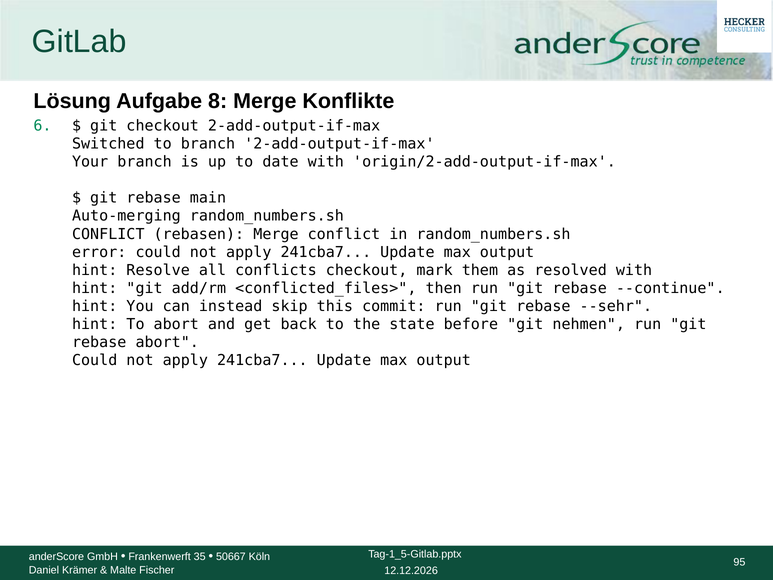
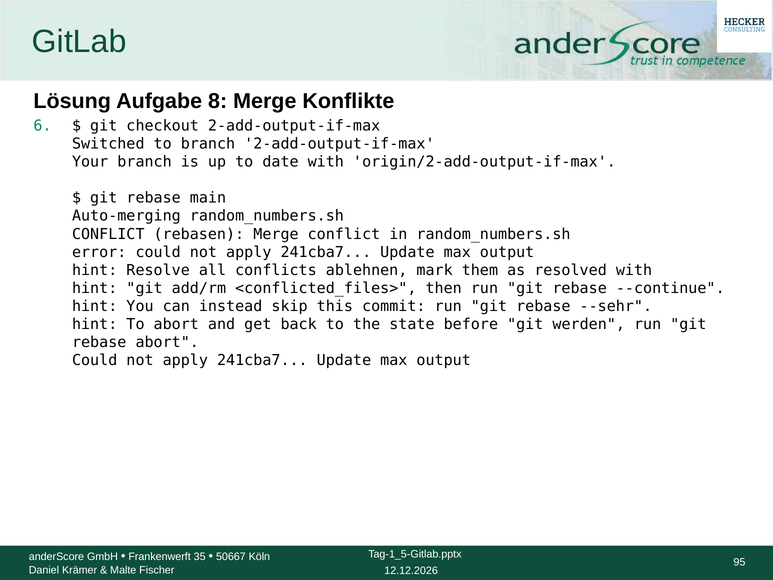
conflicts checkout: checkout -> ablehnen (367, 270)
nehmen: nehmen -> werden (589, 324)
